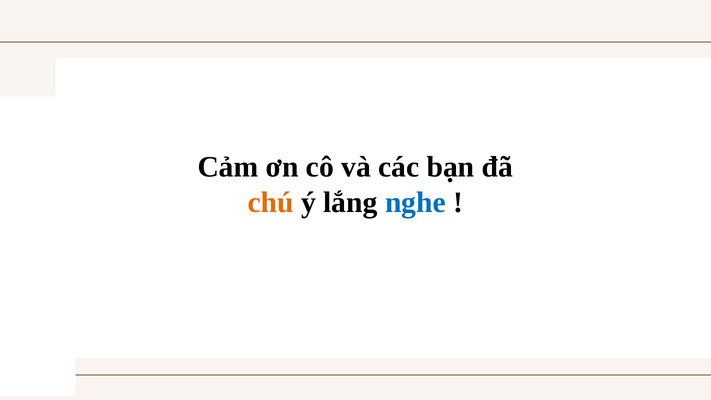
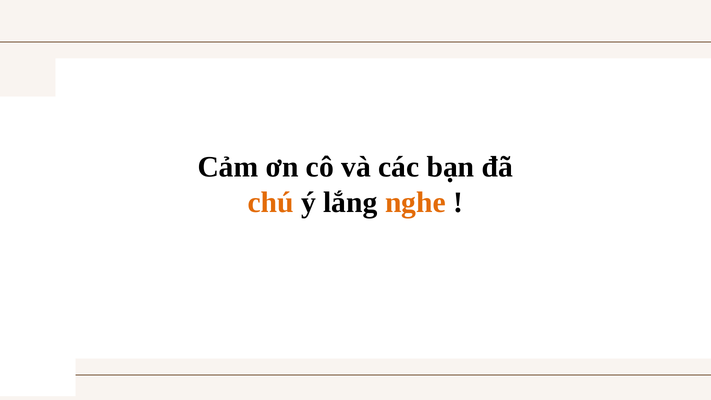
nghe colour: blue -> orange (415, 202)
